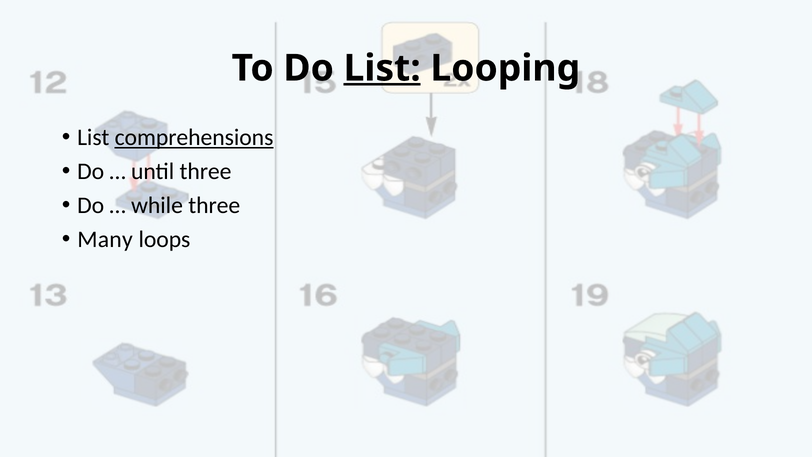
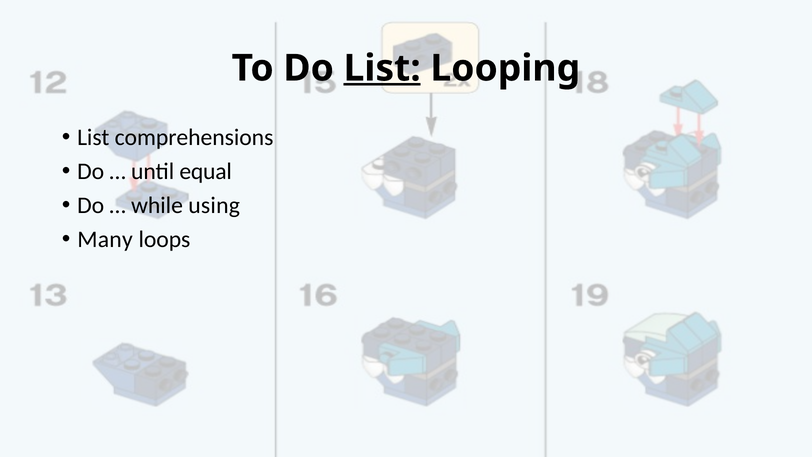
comprehensions underline: present -> none (194, 137)
until three: three -> equal (206, 171)
while three: three -> using (214, 205)
